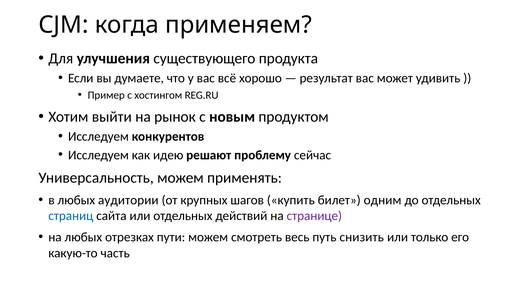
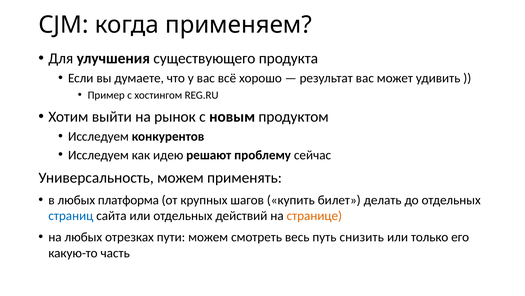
аудитории: аудитории -> платформа (128, 200)
одним: одним -> делать (383, 200)
странице colour: purple -> orange (314, 215)
